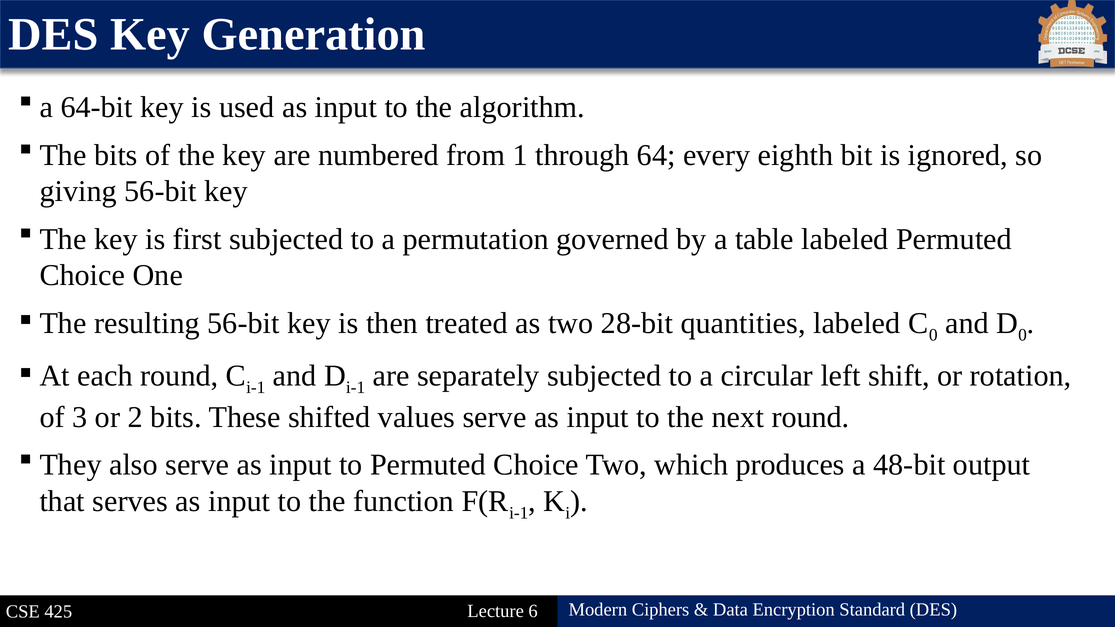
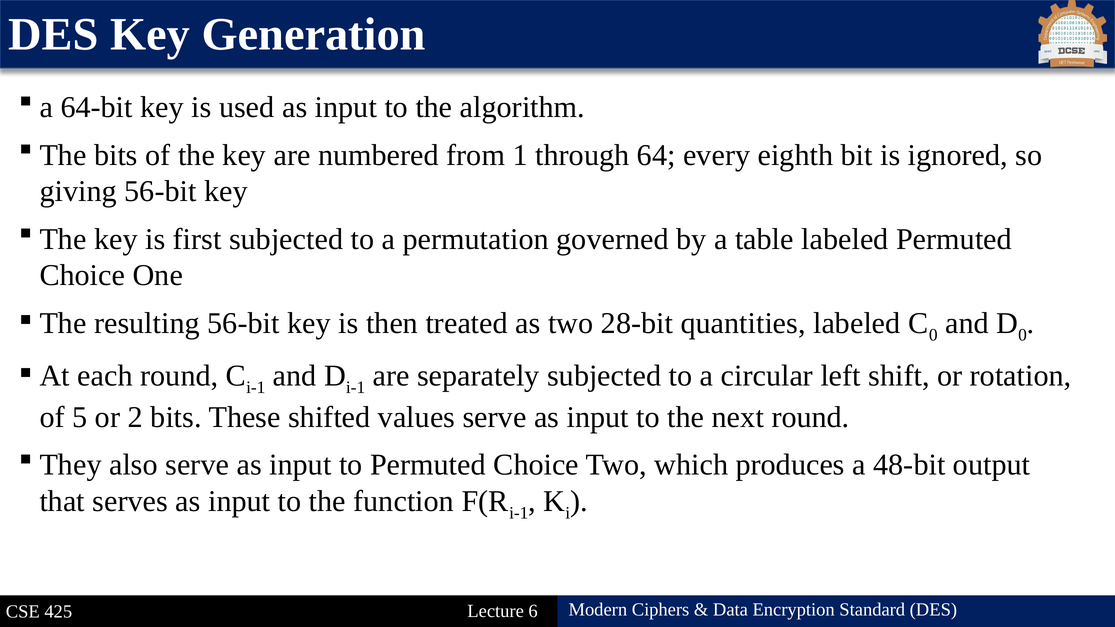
3: 3 -> 5 (80, 417)
